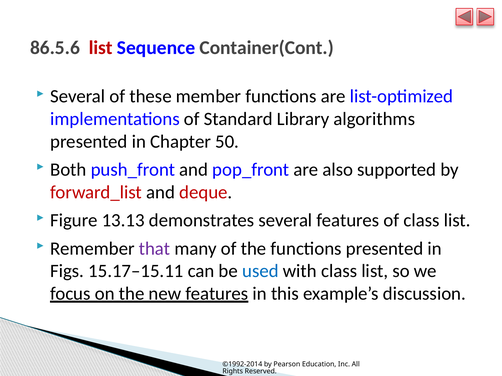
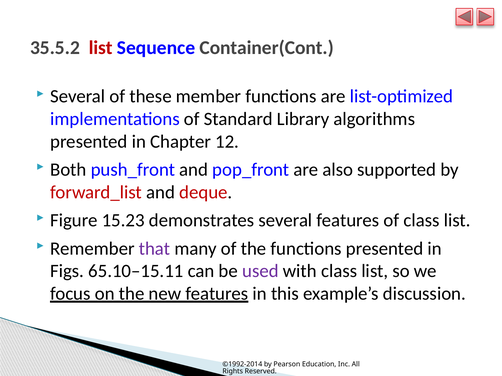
86.5.6: 86.5.6 -> 35.5.2 (55, 48)
50: 50 -> 12 (227, 142)
13.13: 13.13 -> 15.23 (123, 221)
15.17–15.11: 15.17–15.11 -> 65.10–15.11 (136, 271)
used colour: blue -> purple (260, 271)
